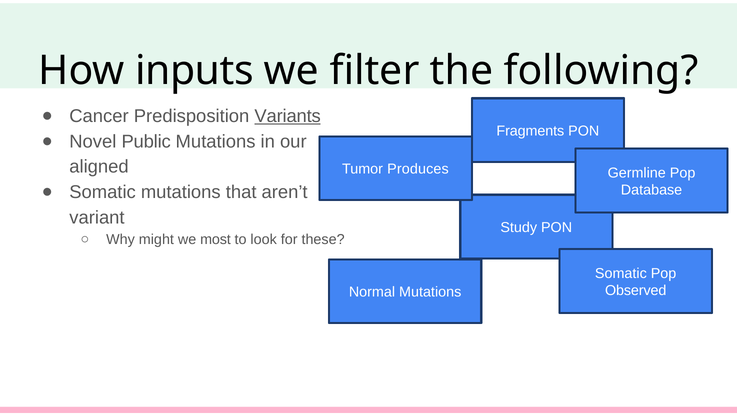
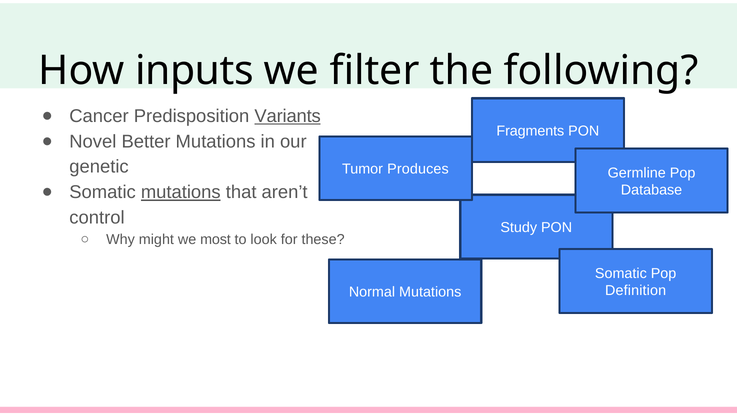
Public: Public -> Better (146, 141)
aligned: aligned -> genetic (99, 167)
mutations underline: none -> present (181, 192)
variant: variant -> control (97, 218)
Observed: Observed -> Definition (636, 290)
